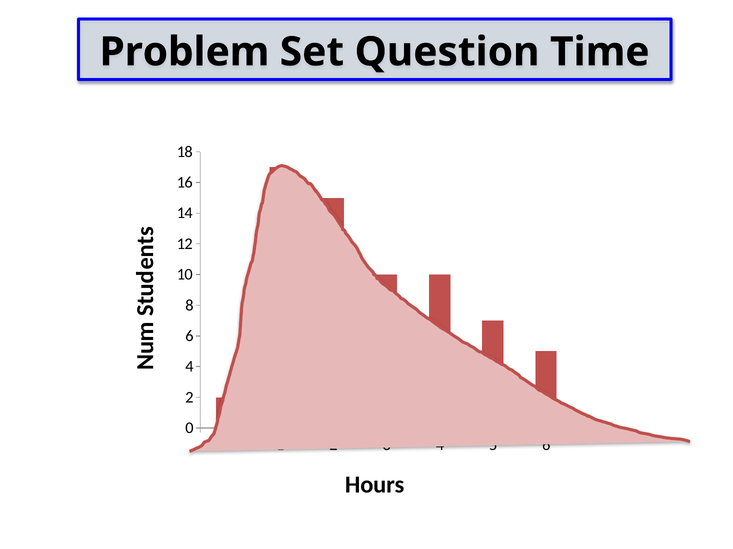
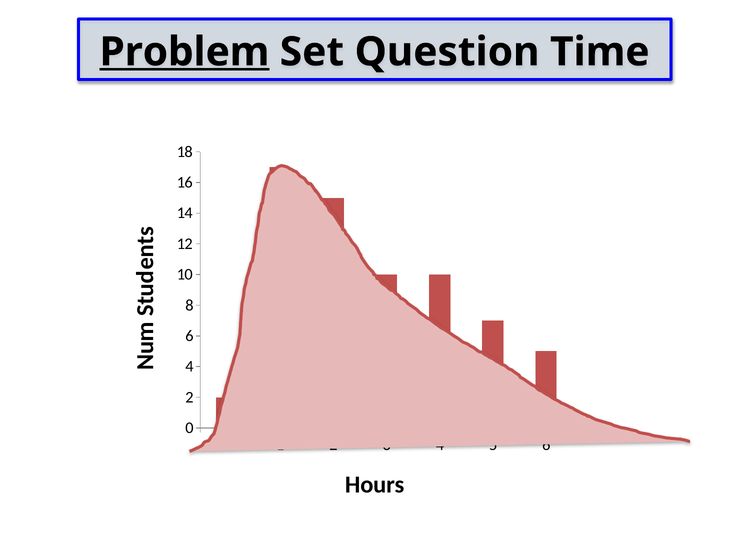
Problem underline: none -> present (184, 52)
